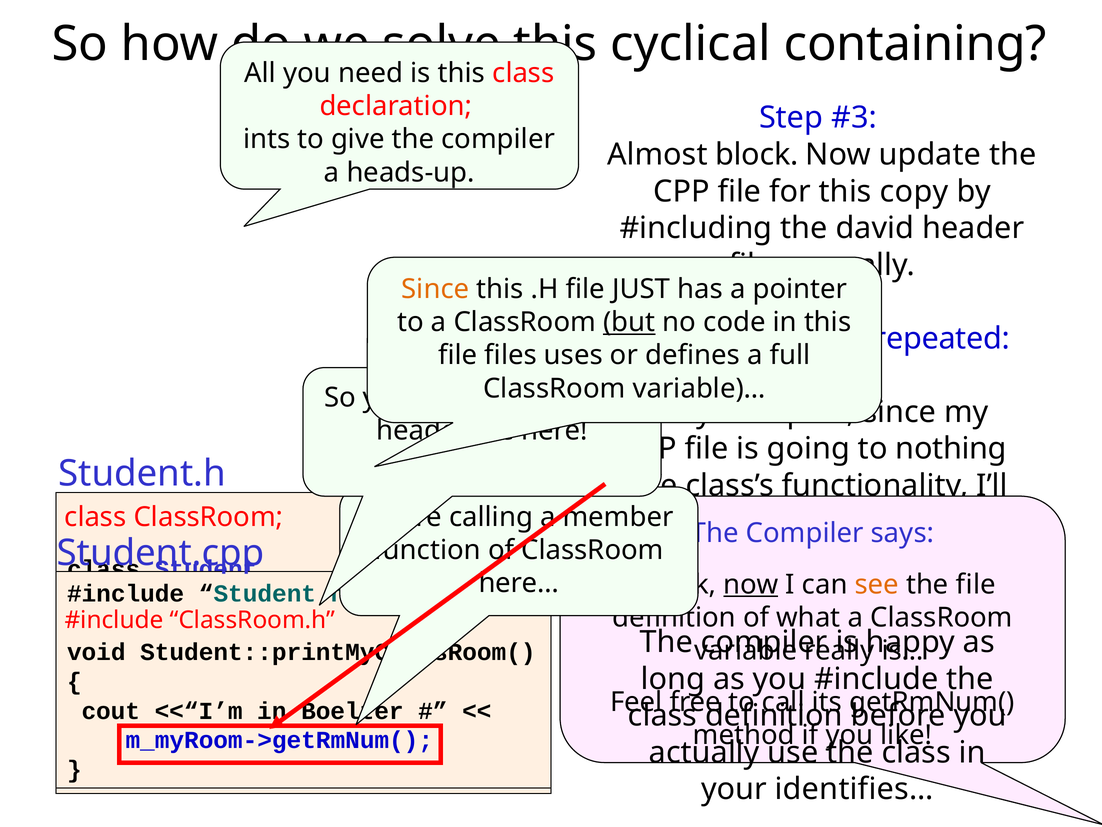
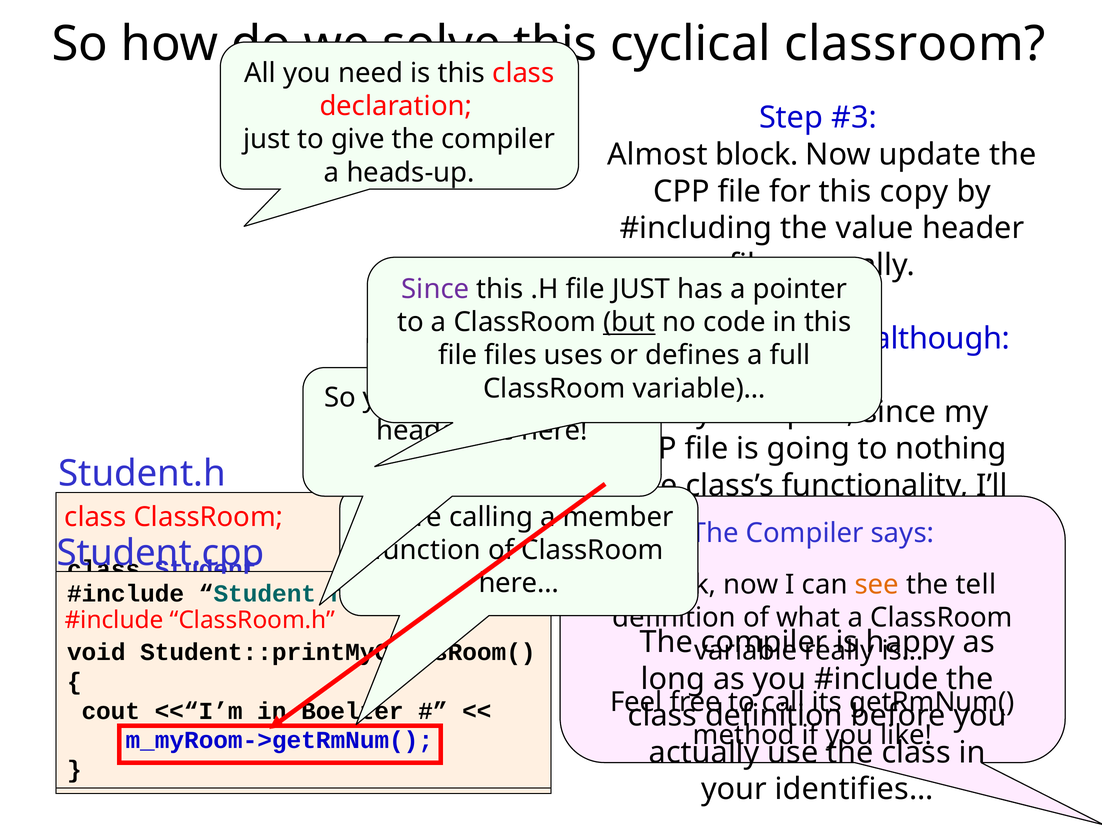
cyclical containing: containing -> classroom (915, 44)
ints: ints -> just (267, 139)
david: david -> value (875, 228)
Since colour: orange -> purple (435, 289)
repeated: repeated -> although (942, 338)
now underline: present -> none (751, 584)
the file: file -> tell (976, 584)
